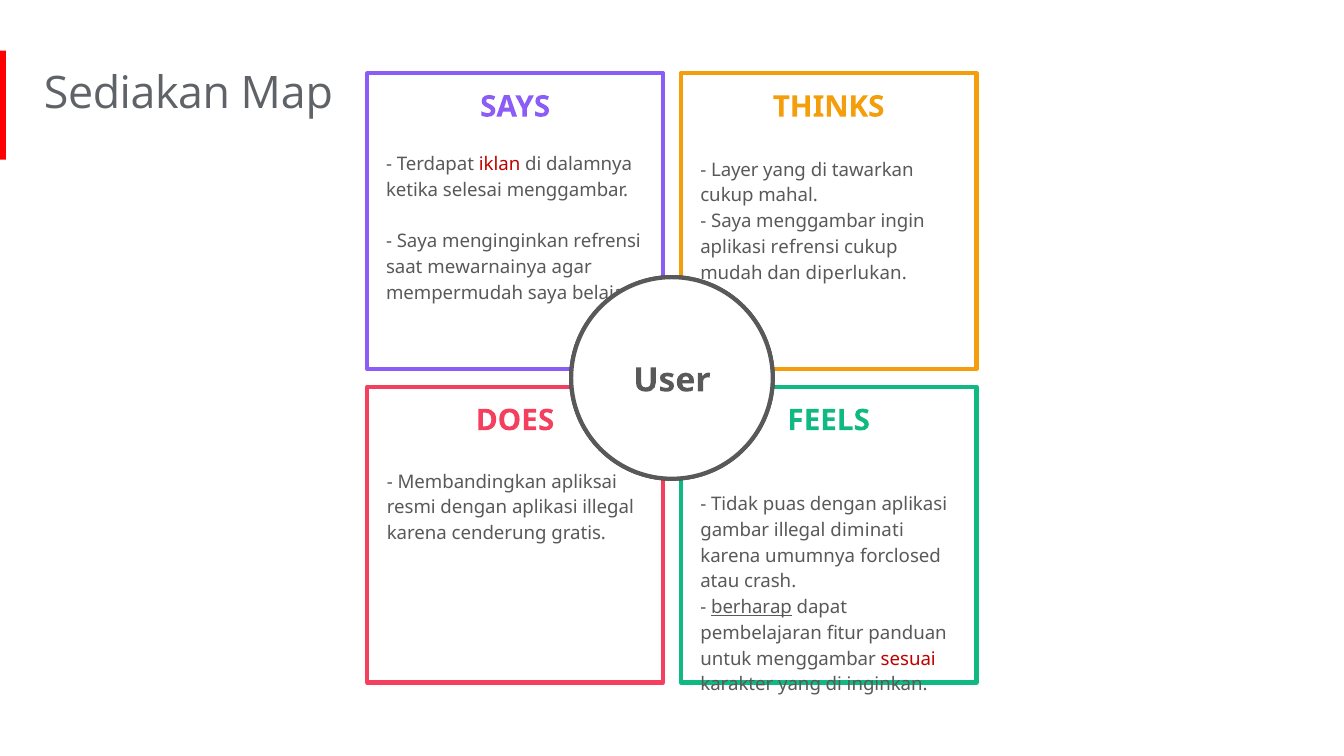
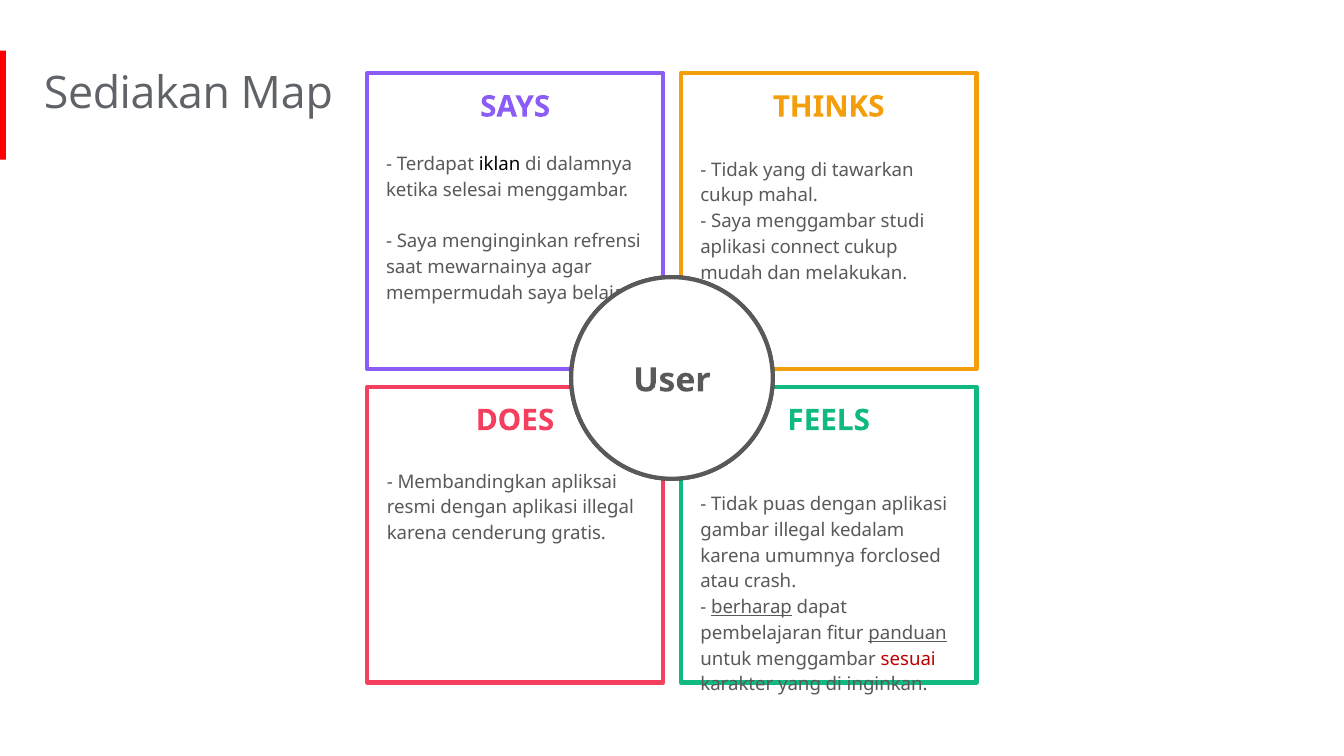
iklan colour: red -> black (500, 164)
Layer: Layer -> Tidak (735, 170)
ingin: ingin -> studi (903, 222)
aplikasi refrensi: refrensi -> connect (805, 247)
diperlukan: diperlukan -> melakukan (856, 273)
diminati: diminati -> kedalam (867, 530)
panduan underline: none -> present (908, 633)
